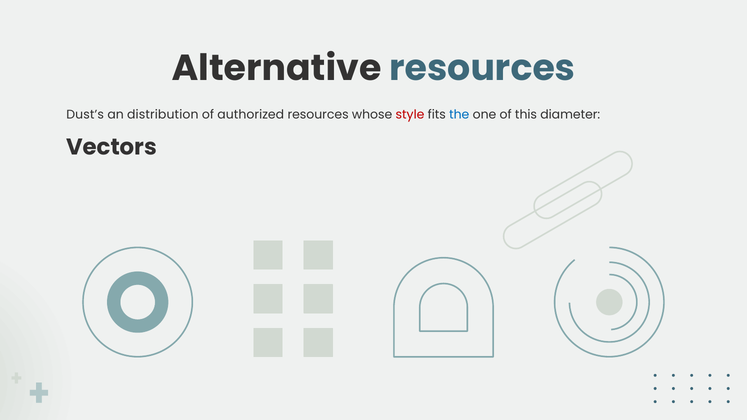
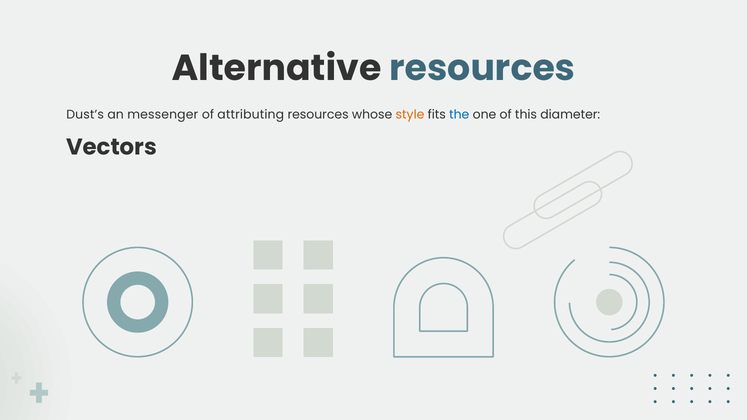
distribution: distribution -> messenger (163, 115)
authorized: authorized -> attributing (251, 115)
style colour: red -> orange (410, 115)
